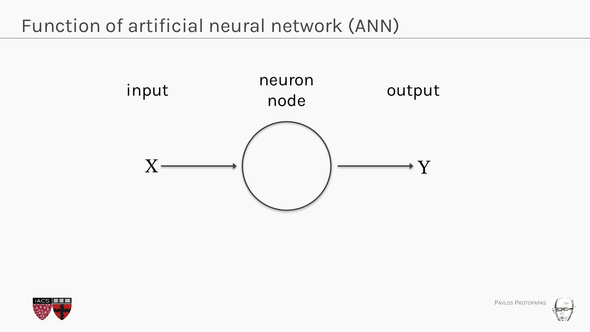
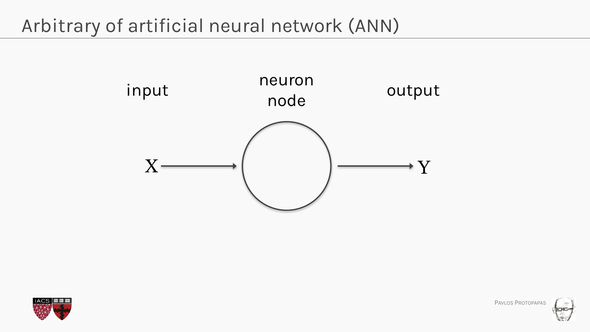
Function: Function -> Arbitrary (61, 26)
